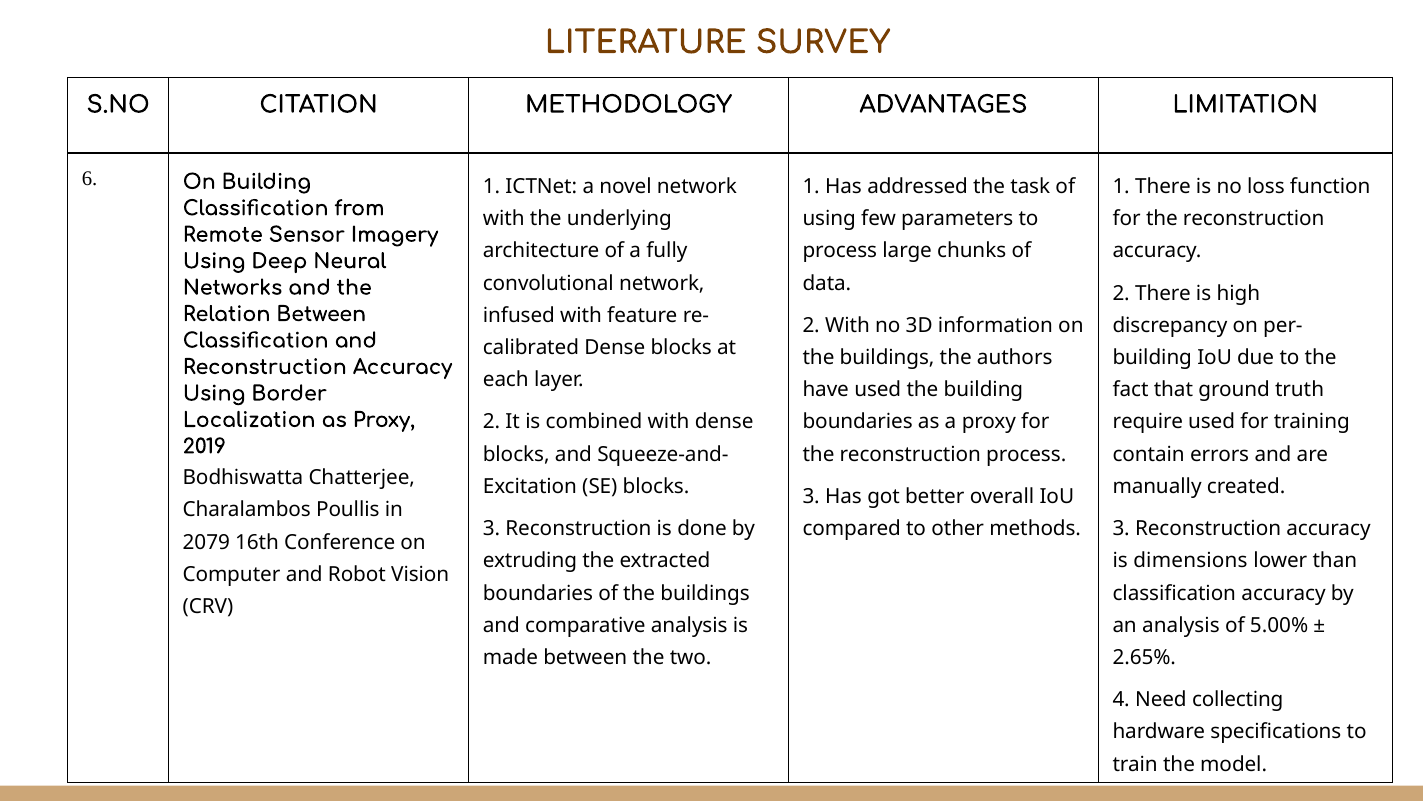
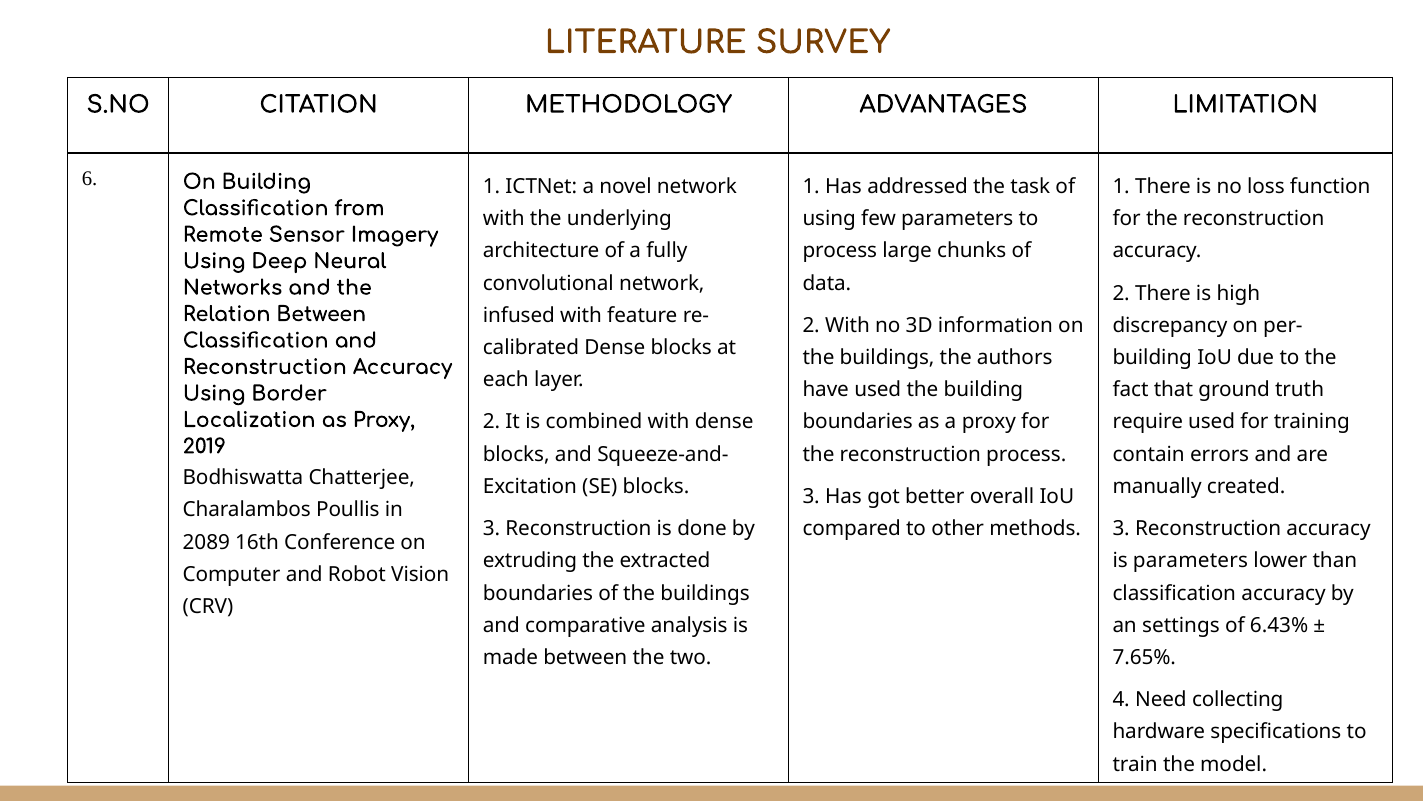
2079: 2079 -> 2089 (206, 542)
is dimensions: dimensions -> parameters (1190, 561)
an analysis: analysis -> settings (1181, 625)
5.00%: 5.00% -> 6.43% (1279, 625)
2.65%: 2.65% -> 7.65% (1144, 657)
